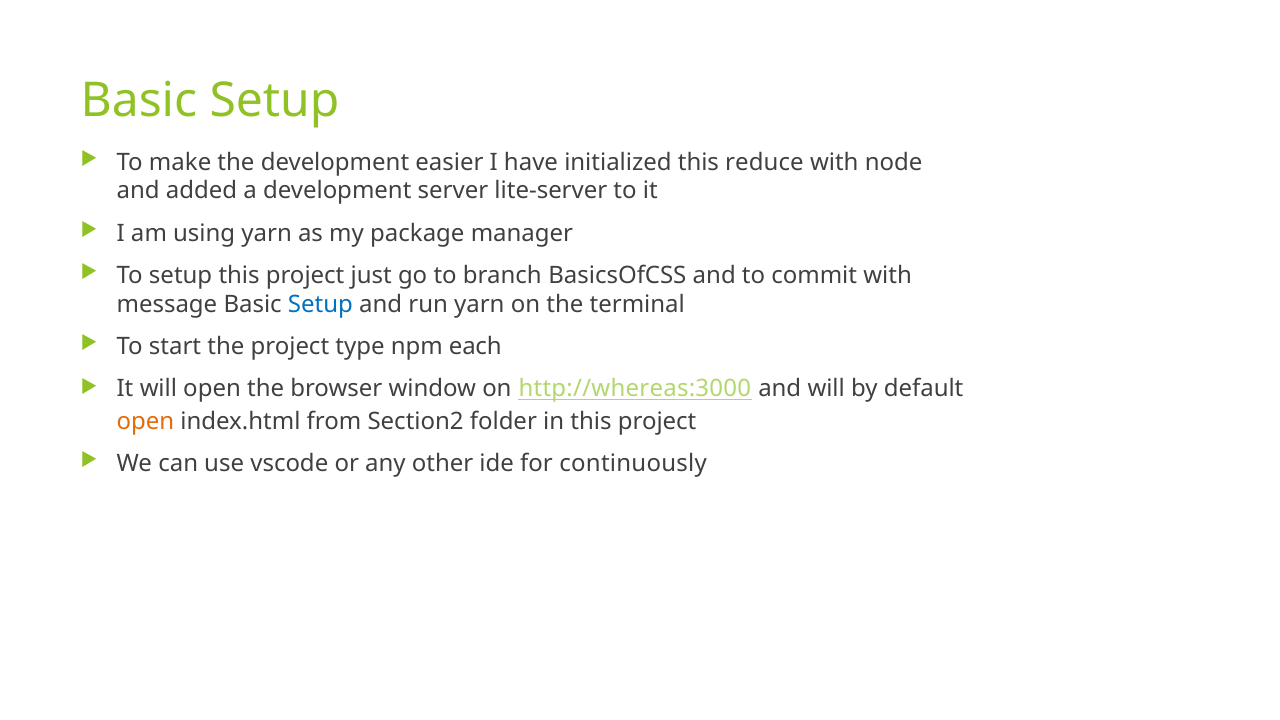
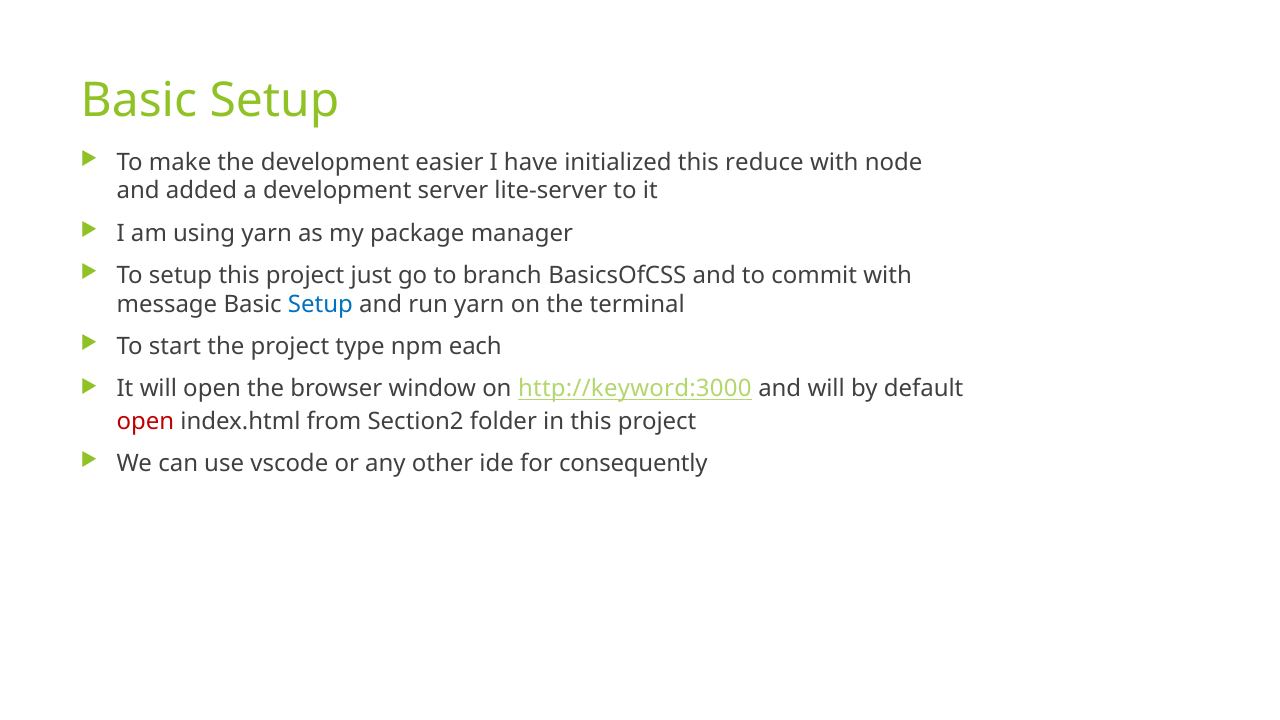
http://whereas:3000: http://whereas:3000 -> http://keyword:3000 (635, 388)
open colour: orange -> red (145, 421)
continuously: continuously -> consequently (633, 463)
